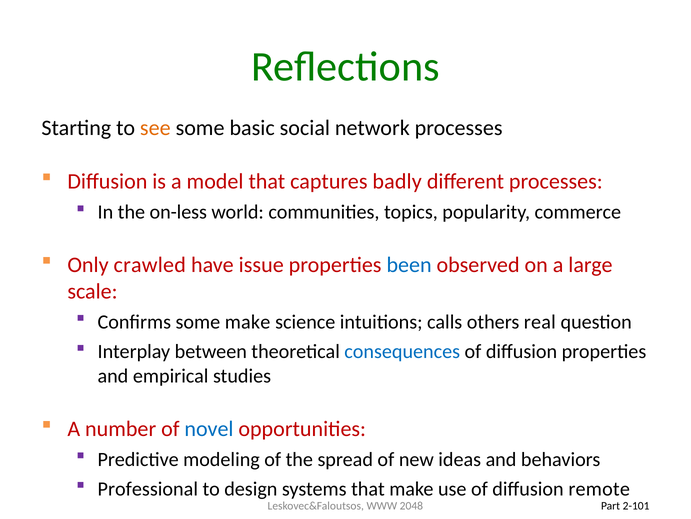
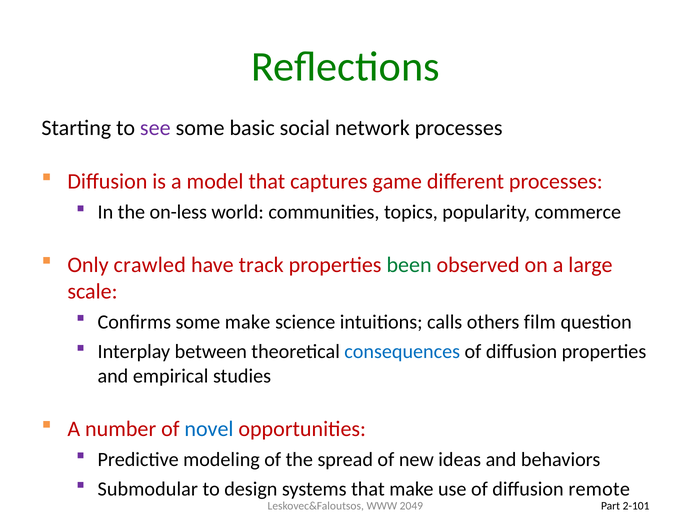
see colour: orange -> purple (155, 128)
badly: badly -> game (397, 181)
issue: issue -> track (261, 265)
been colour: blue -> green (409, 265)
real: real -> film (540, 322)
Professional: Professional -> Submodular (148, 488)
2048: 2048 -> 2049 (411, 505)
